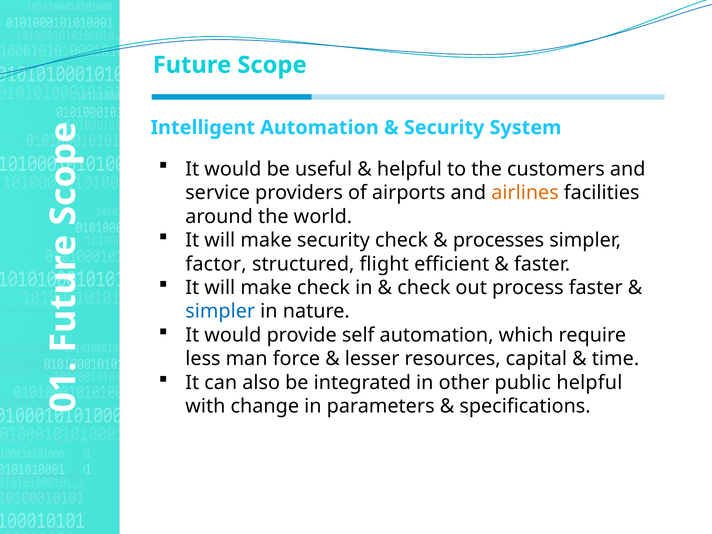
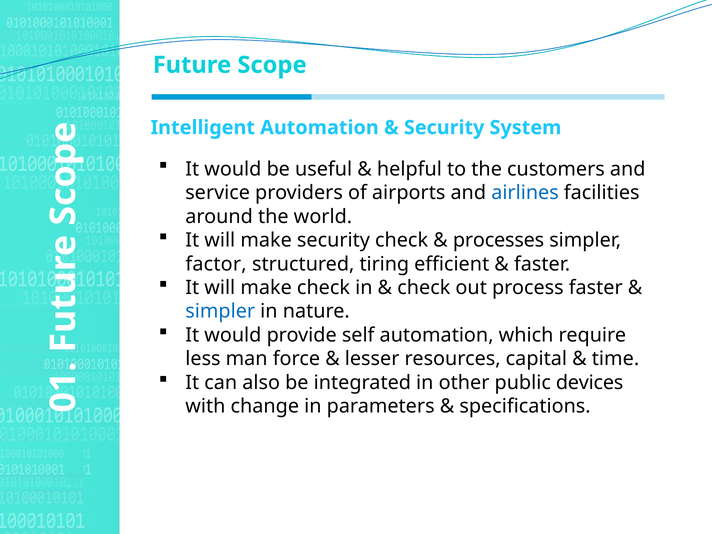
airlines colour: orange -> blue (525, 193)
flight: flight -> tiring (384, 264)
public helpful: helpful -> devices (590, 383)
